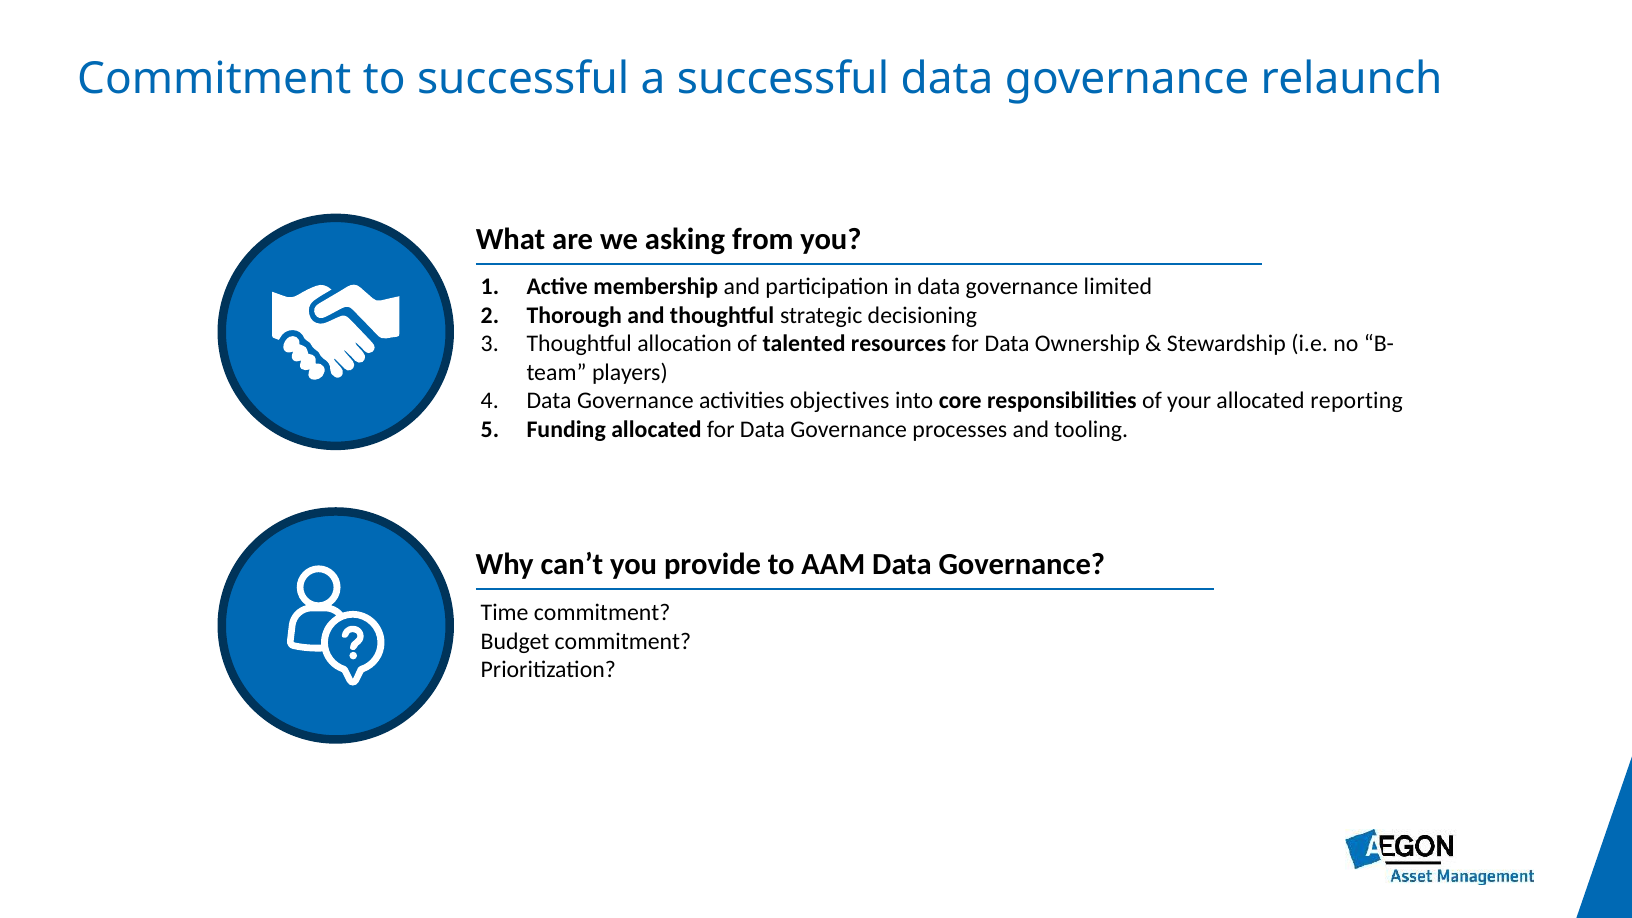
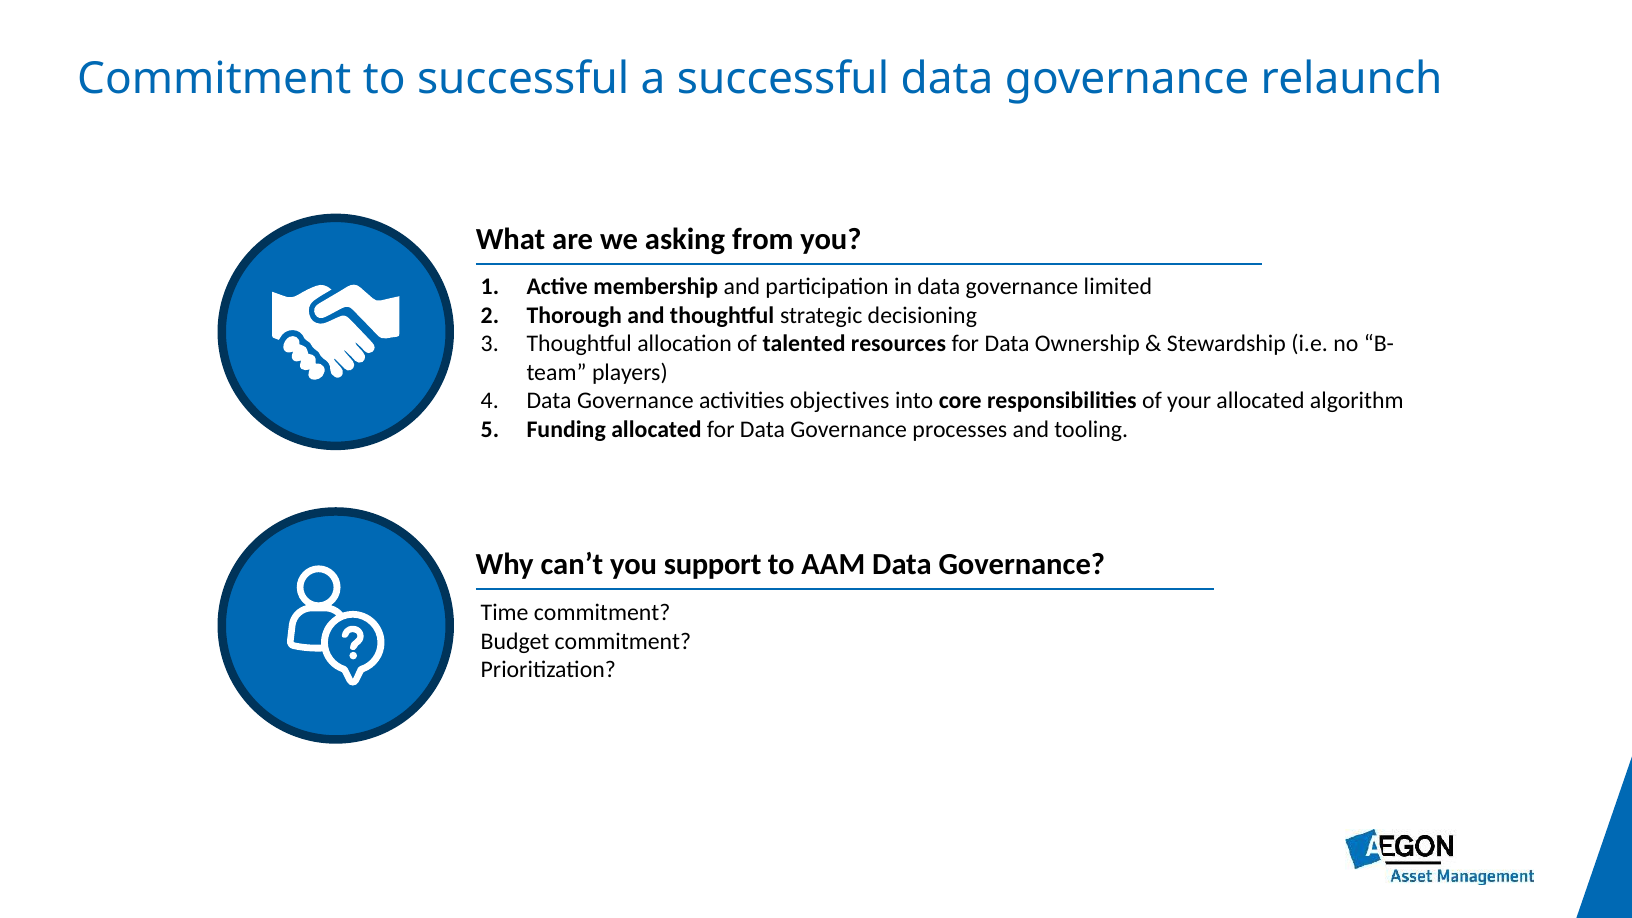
reporting: reporting -> algorithm (1357, 401)
provide: provide -> support (713, 565)
